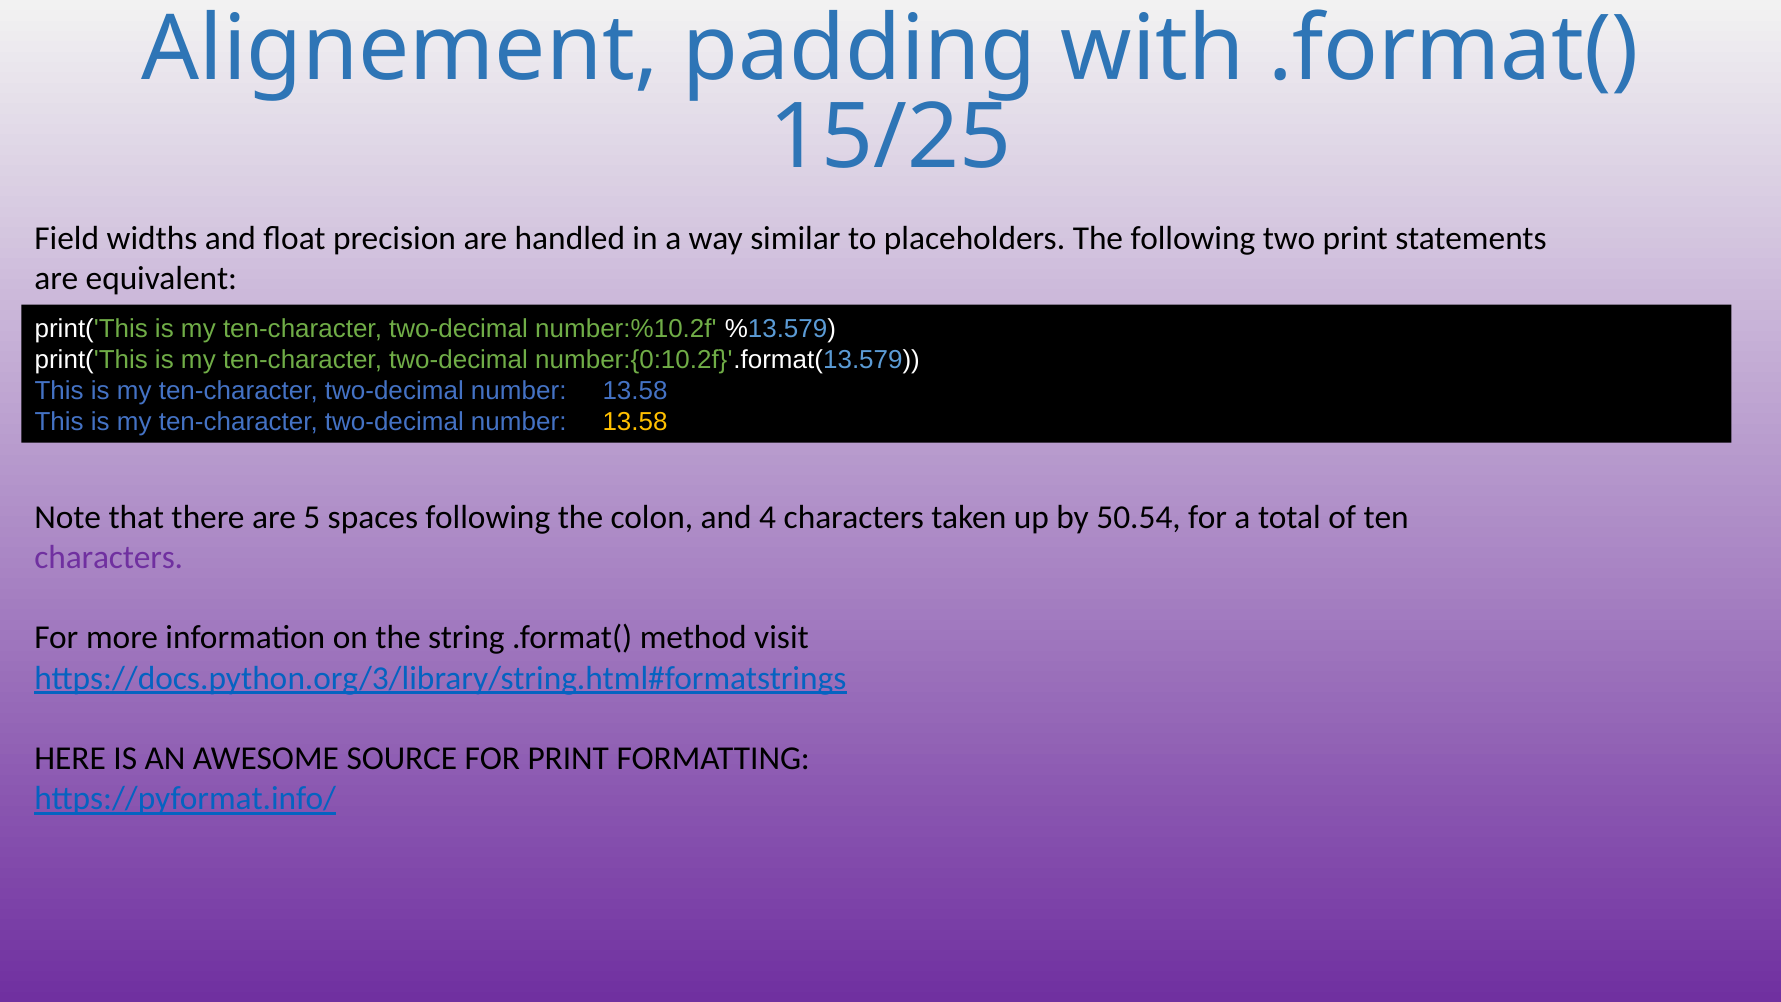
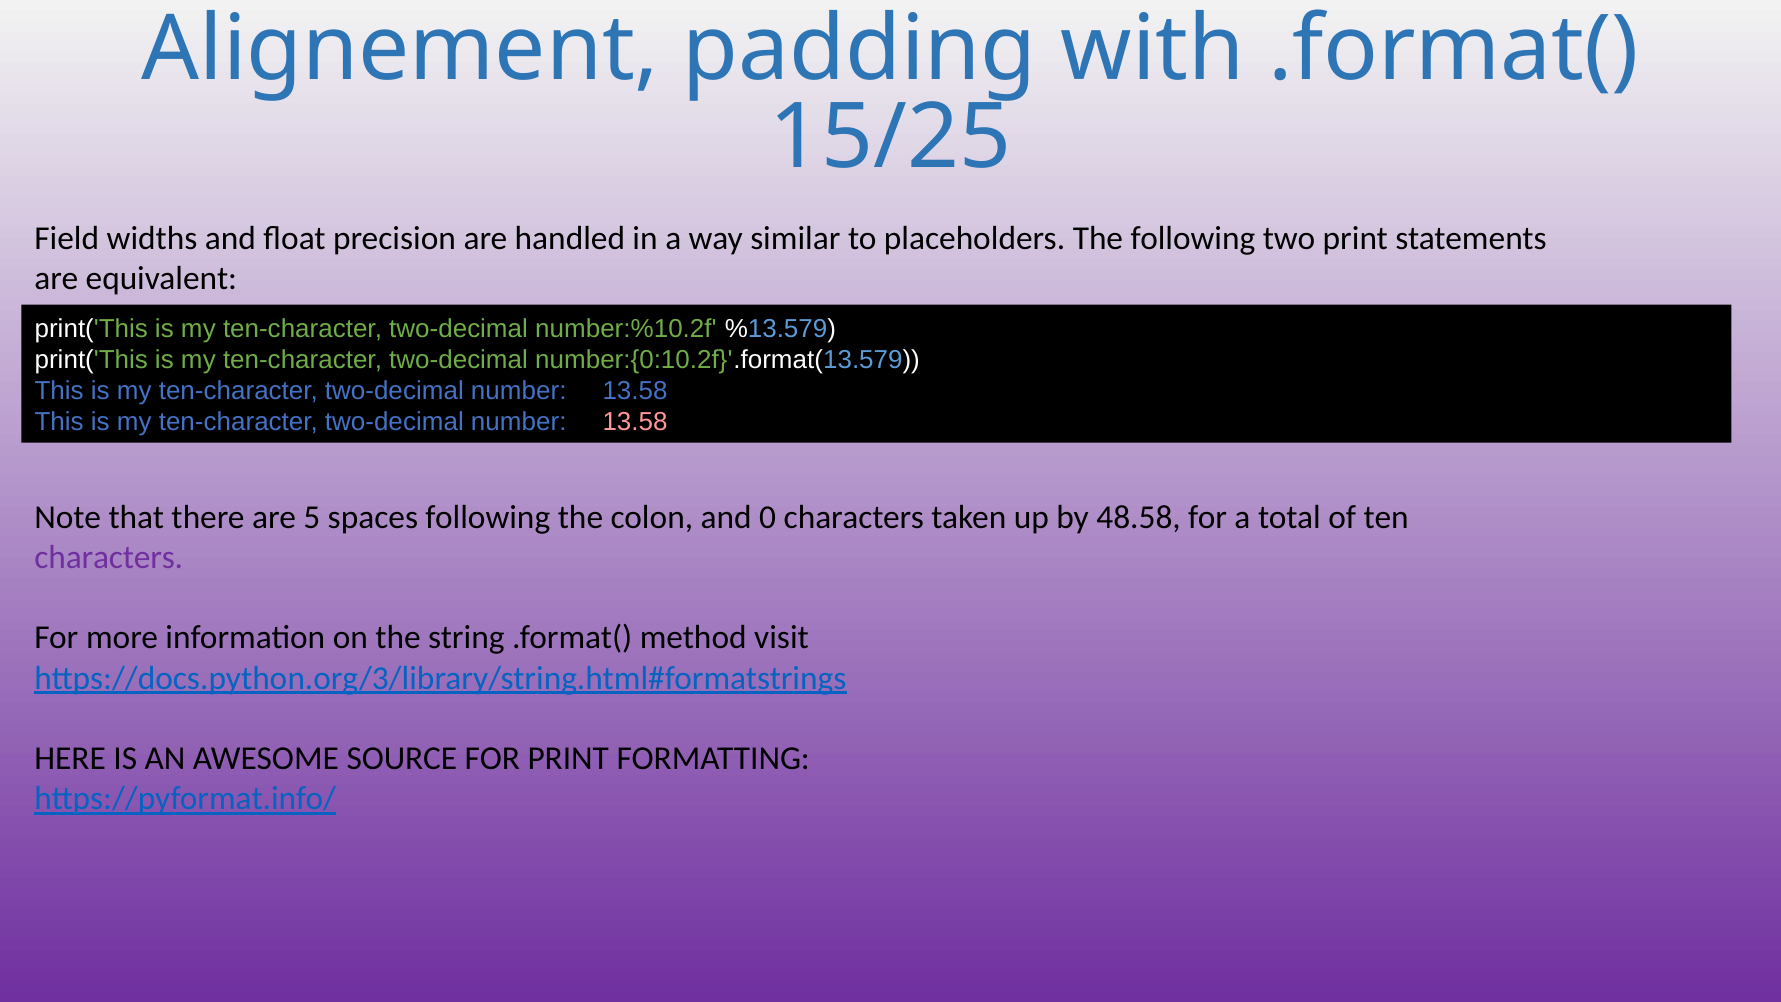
13.58 colour: yellow -> pink (635, 422)
4: 4 -> 0 (768, 518)
50.54: 50.54 -> 48.58 (1139, 518)
